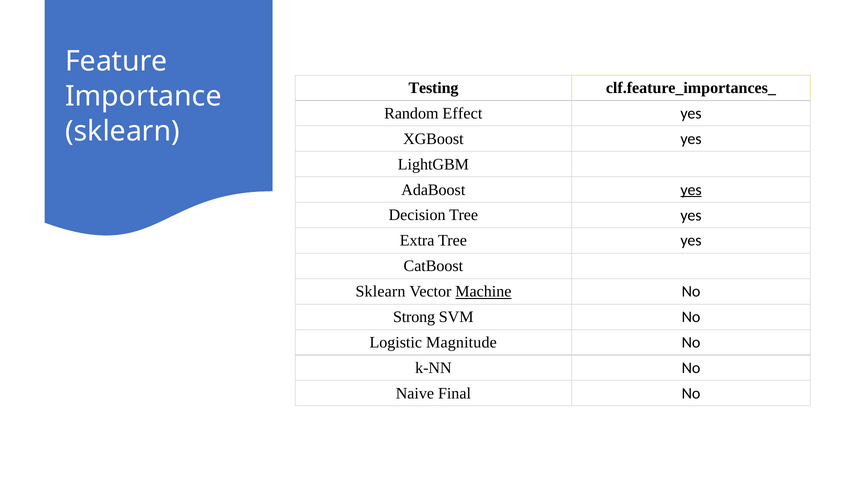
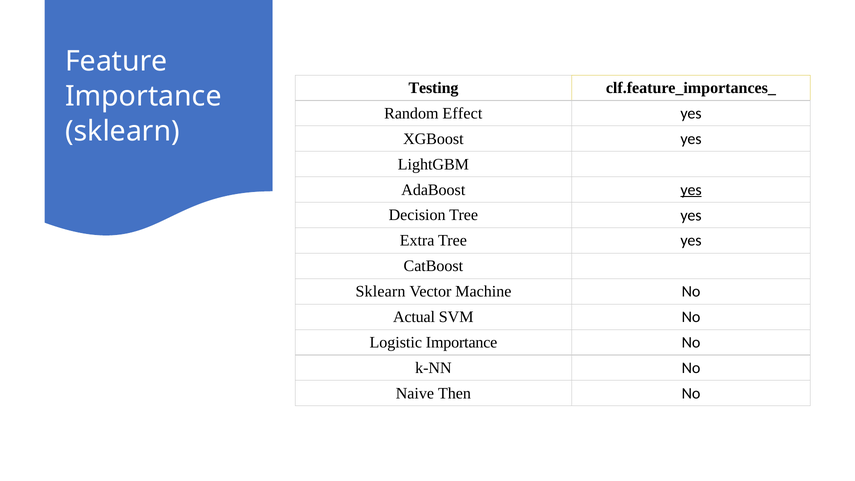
Machine underline: present -> none (483, 291)
Strong: Strong -> Actual (414, 317)
Logistic Magnitude: Magnitude -> Importance (462, 342)
Final: Final -> Then (454, 393)
